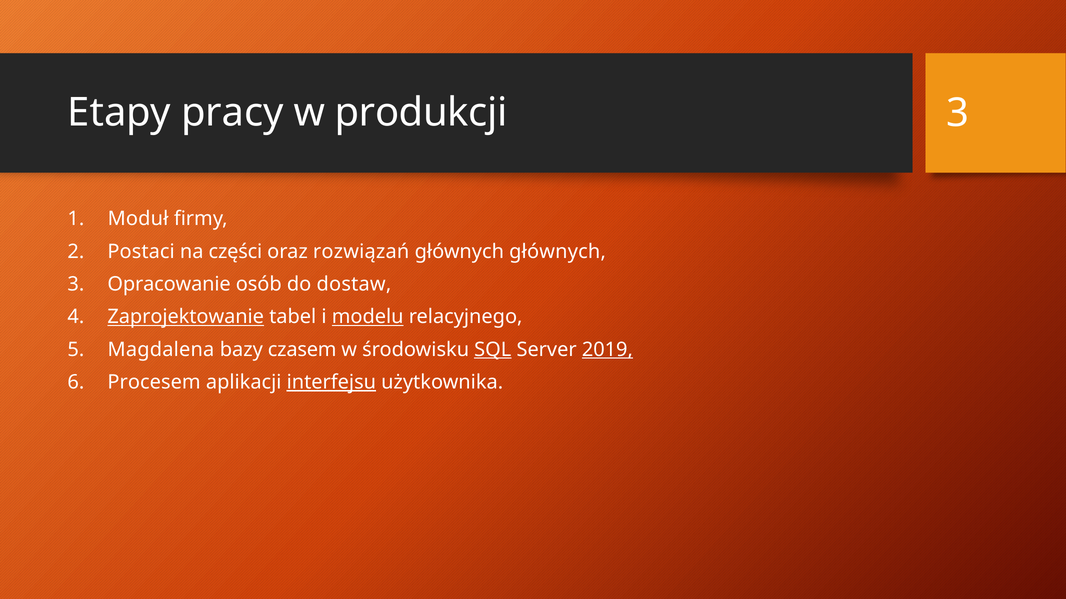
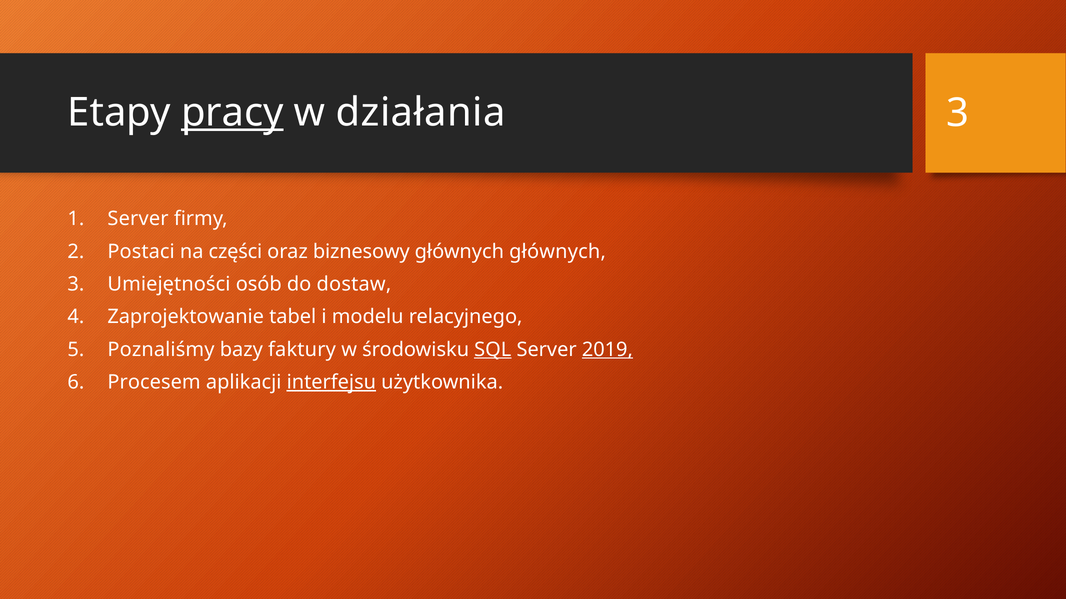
pracy underline: none -> present (232, 113)
produkcji: produkcji -> działania (421, 113)
Moduł: Moduł -> Server (138, 219)
rozwiązań: rozwiązań -> biznesowy (361, 252)
Opracowanie: Opracowanie -> Umiejętności (169, 284)
Zaprojektowanie underline: present -> none (186, 317)
modelu underline: present -> none (368, 317)
Magdalena: Magdalena -> Poznaliśmy (161, 350)
czasem: czasem -> faktury (302, 350)
